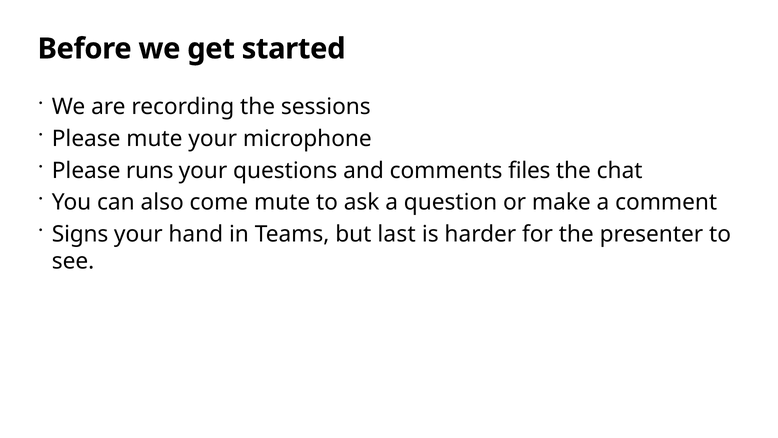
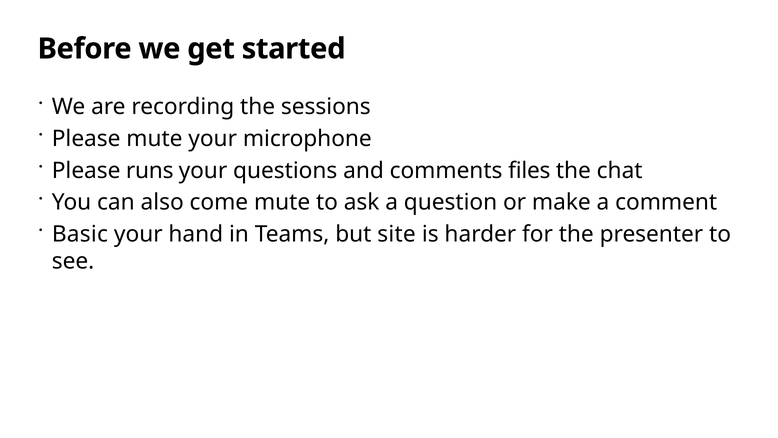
Signs: Signs -> Basic (80, 234)
last: last -> site (397, 234)
